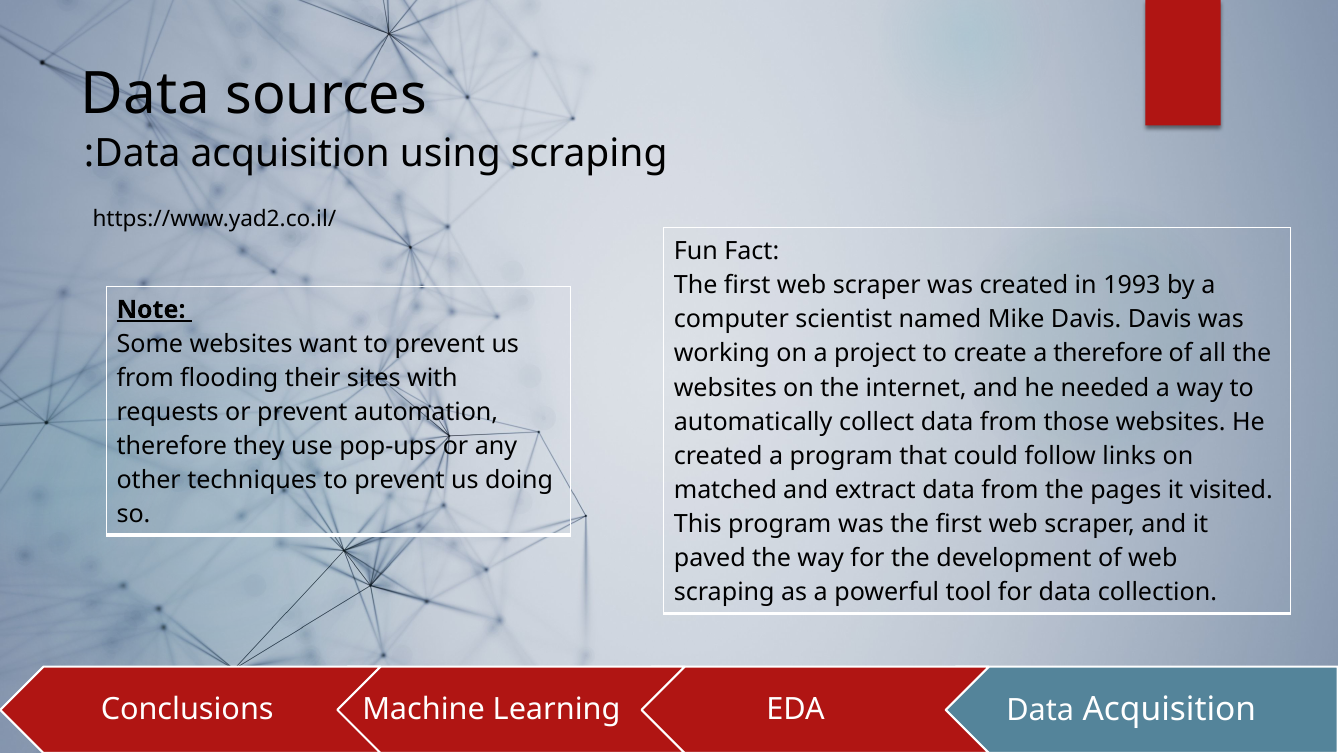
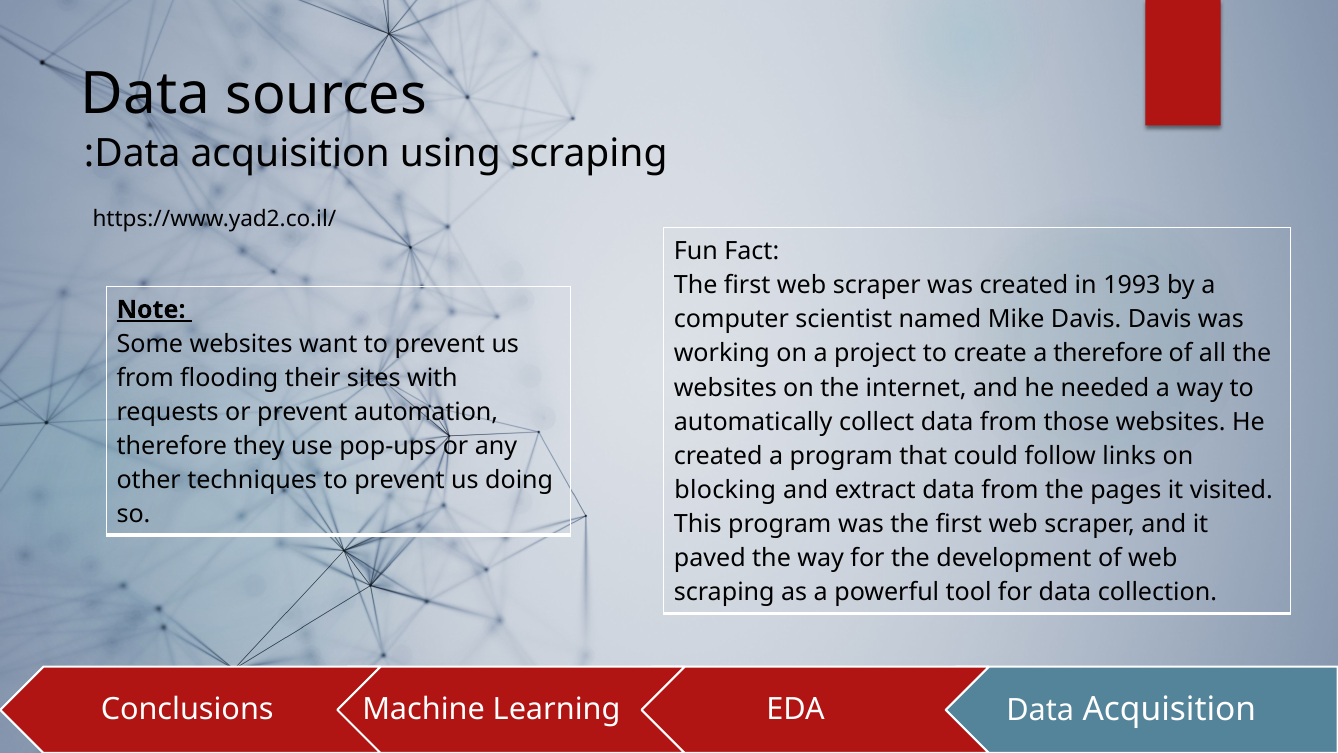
matched: matched -> blocking (725, 490)
